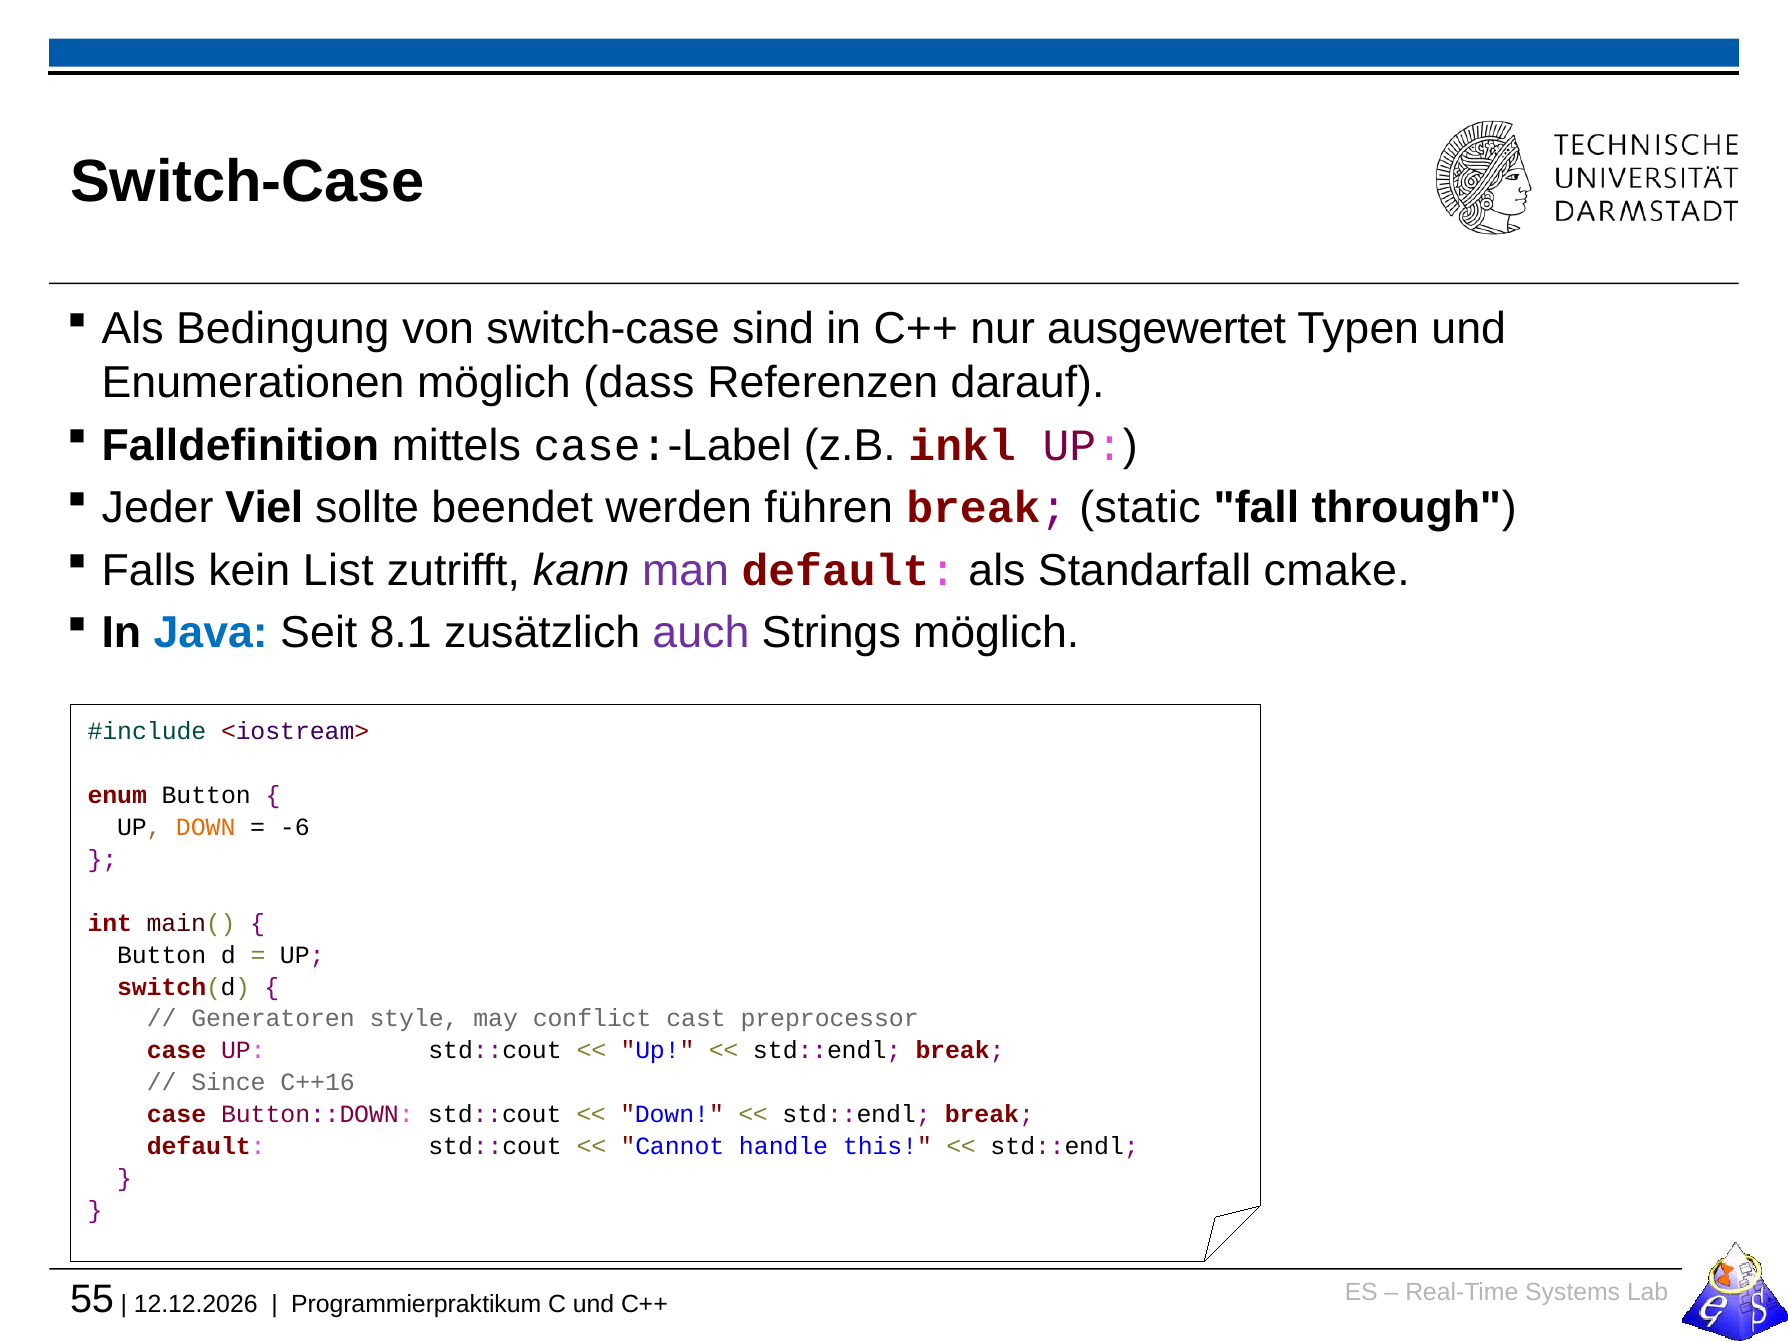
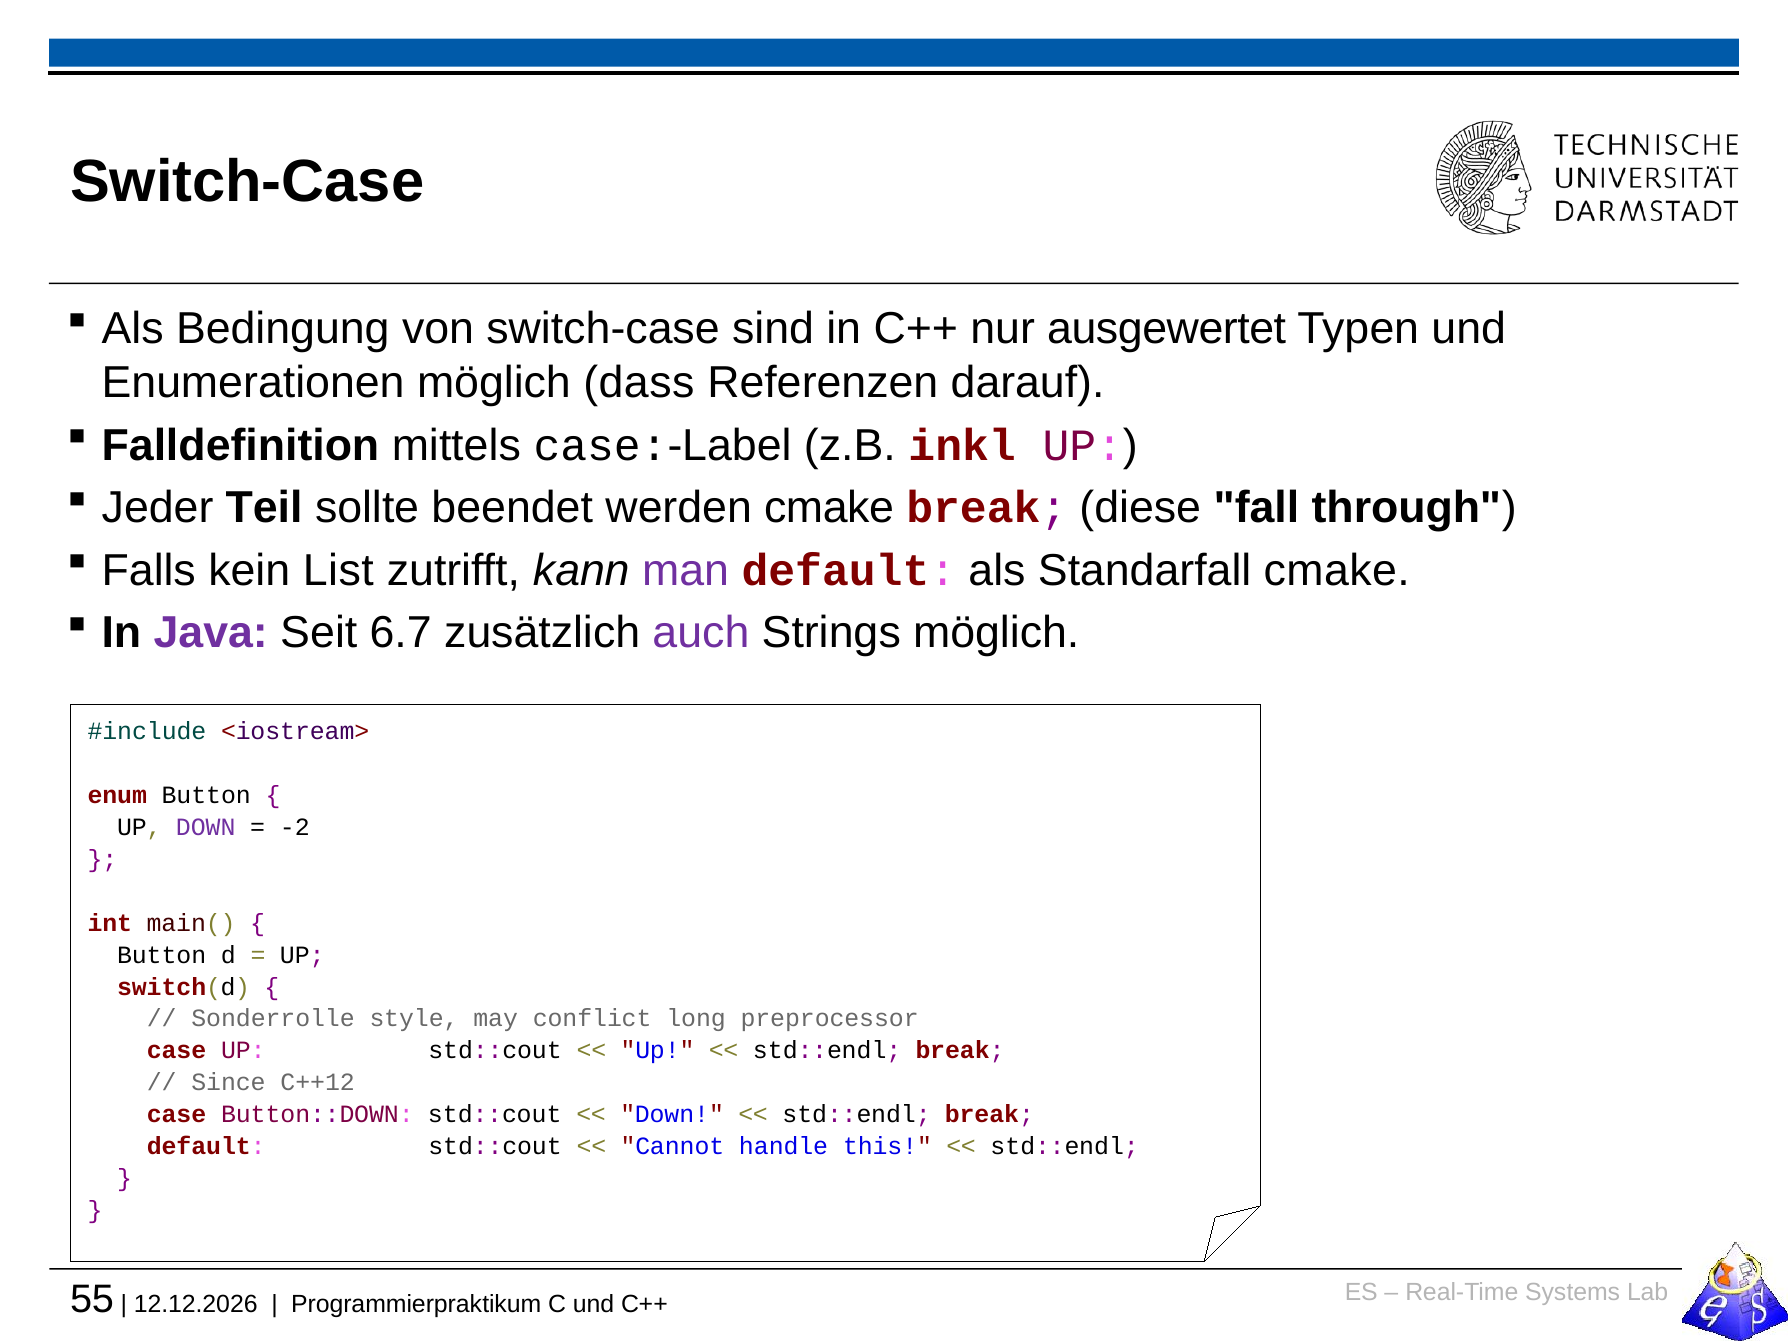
Viel: Viel -> Teil (264, 508)
werden führen: führen -> cmake (829, 508)
static: static -> diese (1140, 508)
Java colour: blue -> purple (211, 633)
8.1: 8.1 -> 6.7 (401, 633)
DOWN colour: orange -> purple (206, 827)
-6: -6 -> -2 (295, 827)
Generatoren: Generatoren -> Sonderrolle (273, 1019)
cast: cast -> long (696, 1019)
C++16: C++16 -> C++12 (318, 1083)
